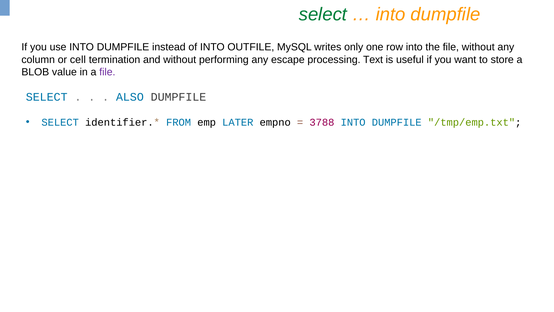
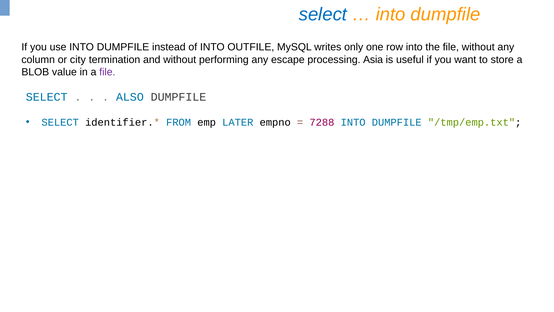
select colour: green -> blue (323, 14)
cell: cell -> city (78, 60)
Text: Text -> Asia (373, 60)
3788: 3788 -> 7288 (322, 122)
